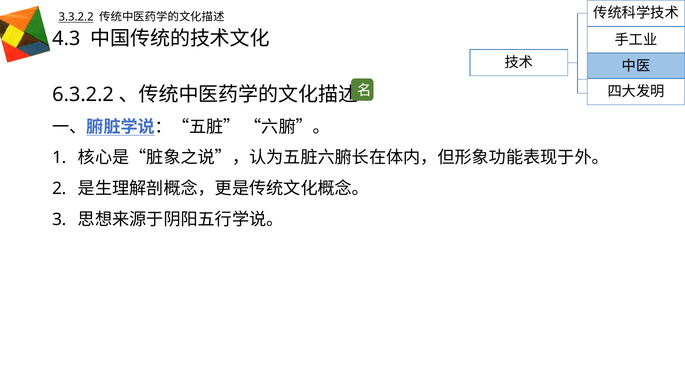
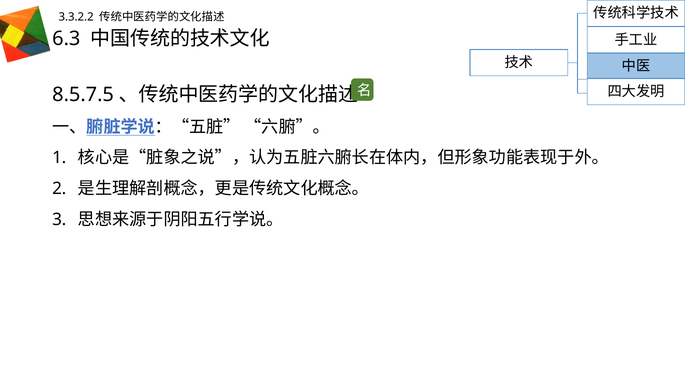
3.3.2.2 underline: present -> none (76, 17)
4.3: 4.3 -> 6.3 (66, 39)
6.3.2.2: 6.3.2.2 -> 8.5.7.5 (83, 95)
